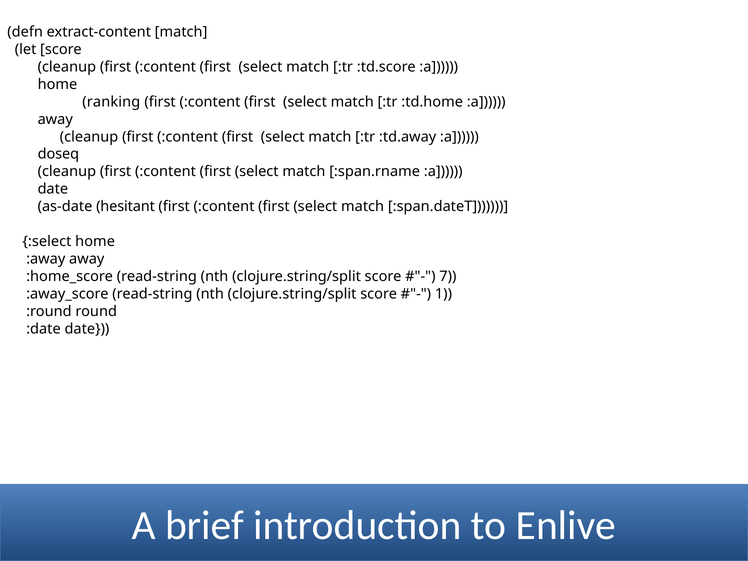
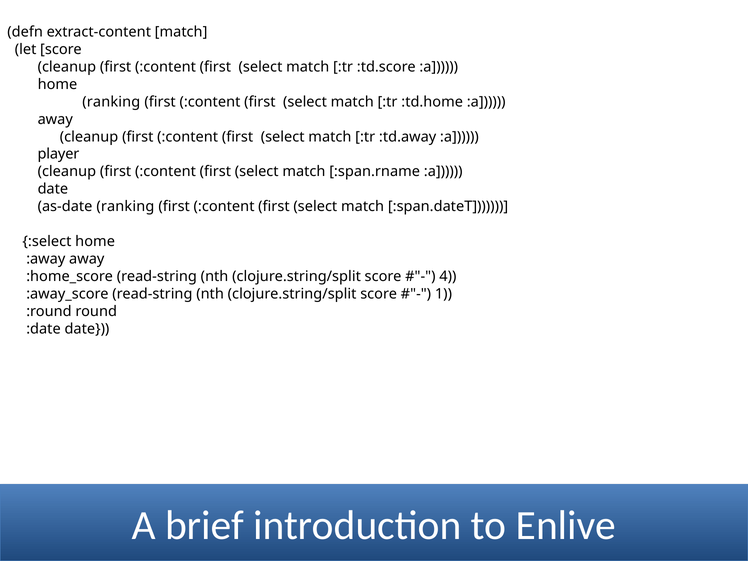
doseq: doseq -> player (58, 154)
as-date hesitant: hesitant -> ranking (125, 207)
7: 7 -> 4 (448, 276)
